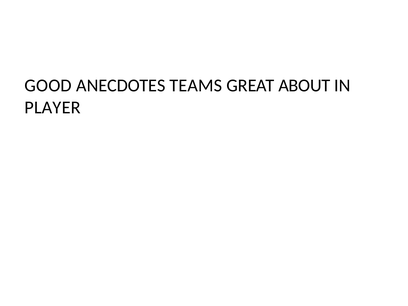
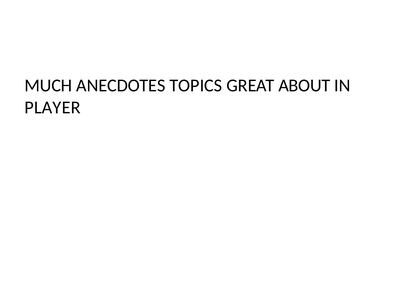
GOOD: GOOD -> MUCH (48, 86)
TEAMS: TEAMS -> TOPICS (196, 86)
